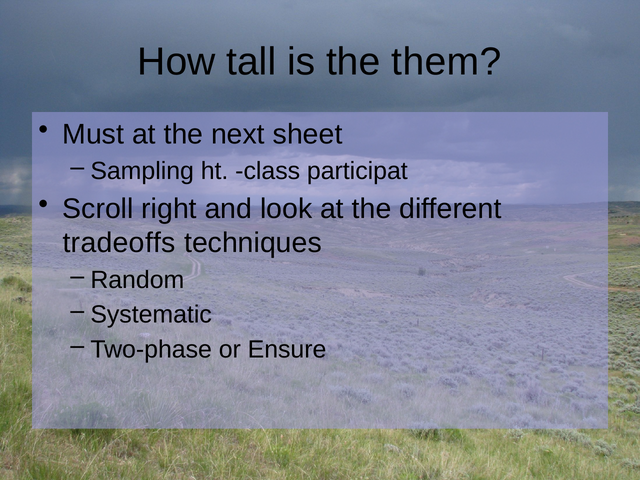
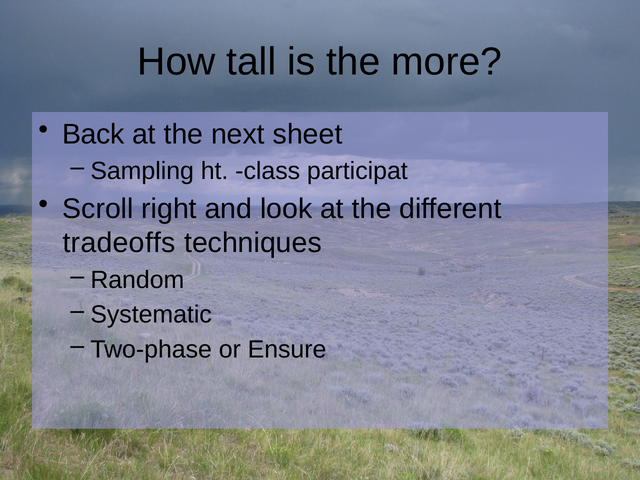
them: them -> more (447, 62)
Must: Must -> Back (93, 134)
